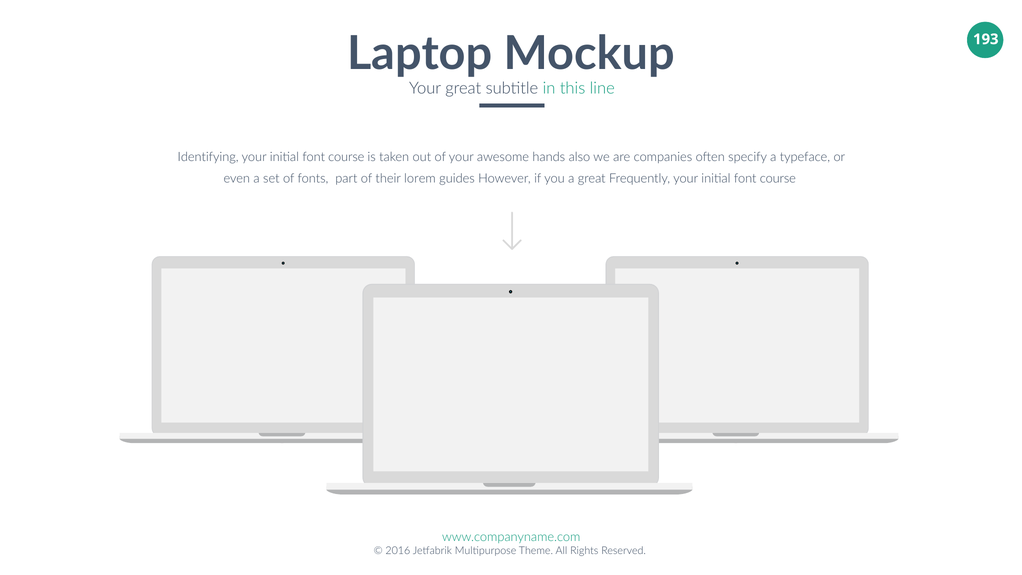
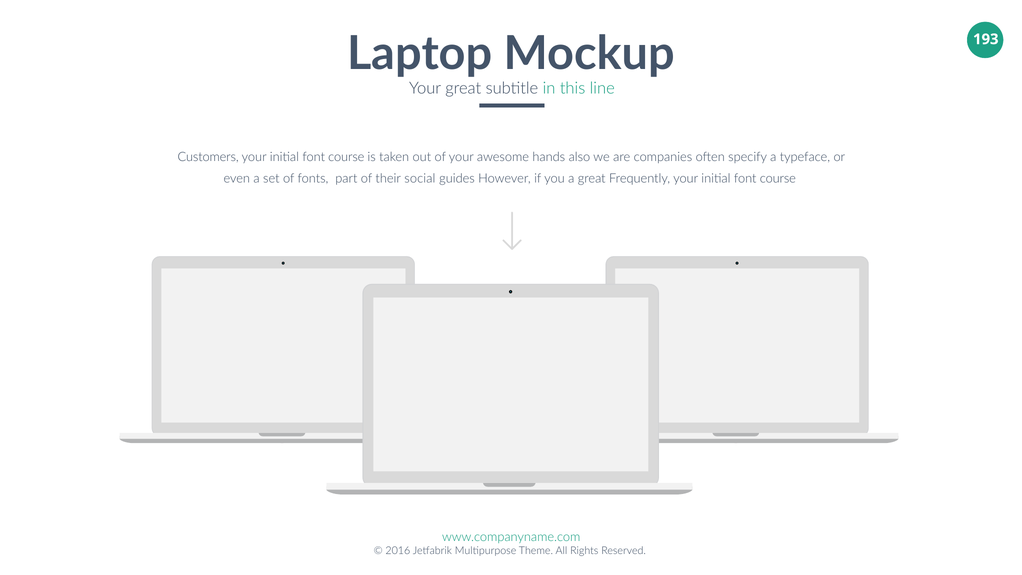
Identifying: Identifying -> Customers (208, 157)
lorem: lorem -> social (420, 178)
